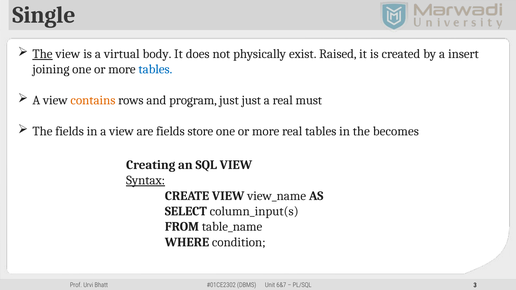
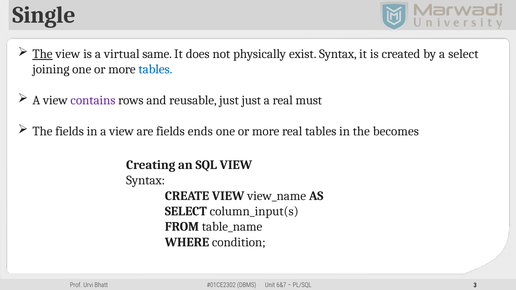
body: body -> same (157, 54)
exist Raised: Raised -> Syntax (338, 54)
a insert: insert -> select (463, 54)
contains colour: orange -> purple (93, 100)
program: program -> reusable (193, 100)
store: store -> ends (200, 131)
Syntax underline: present -> none (146, 180)
